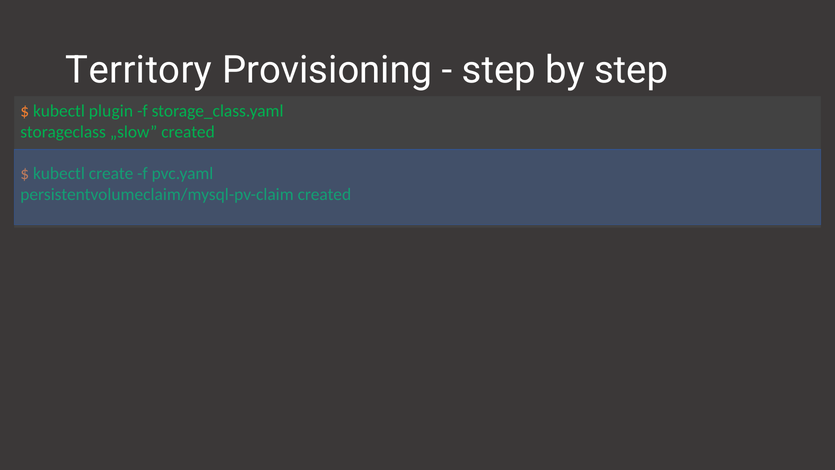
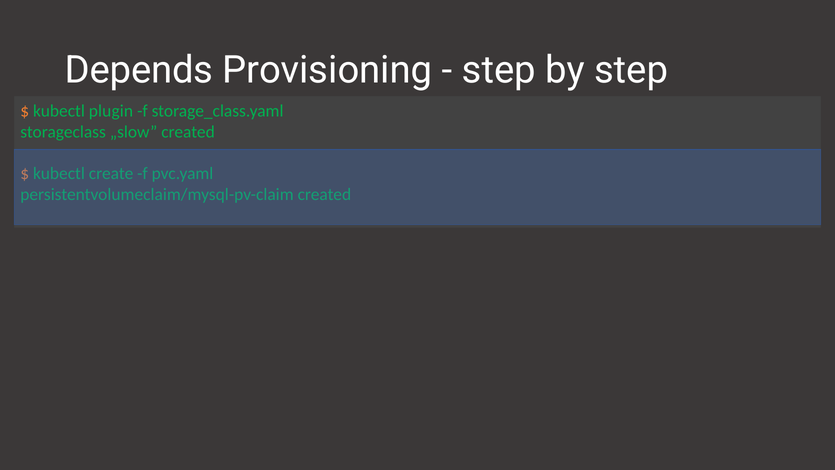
Territory: Territory -> Depends (139, 70)
